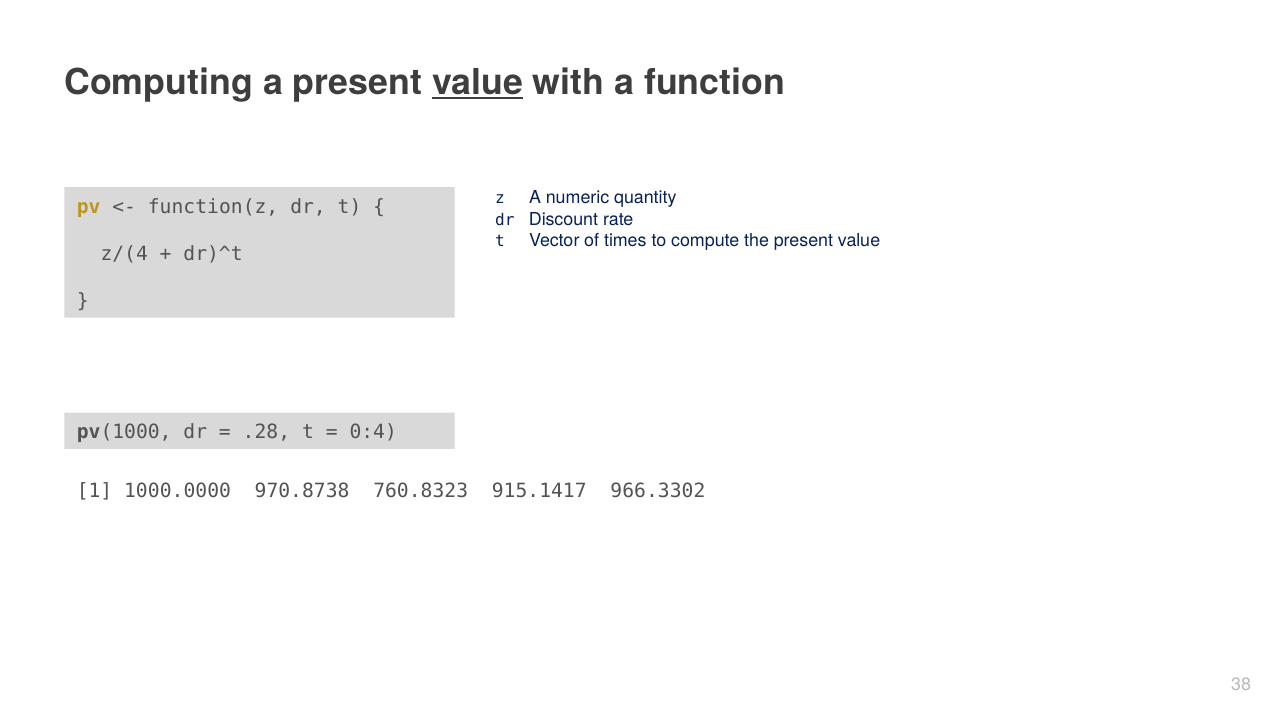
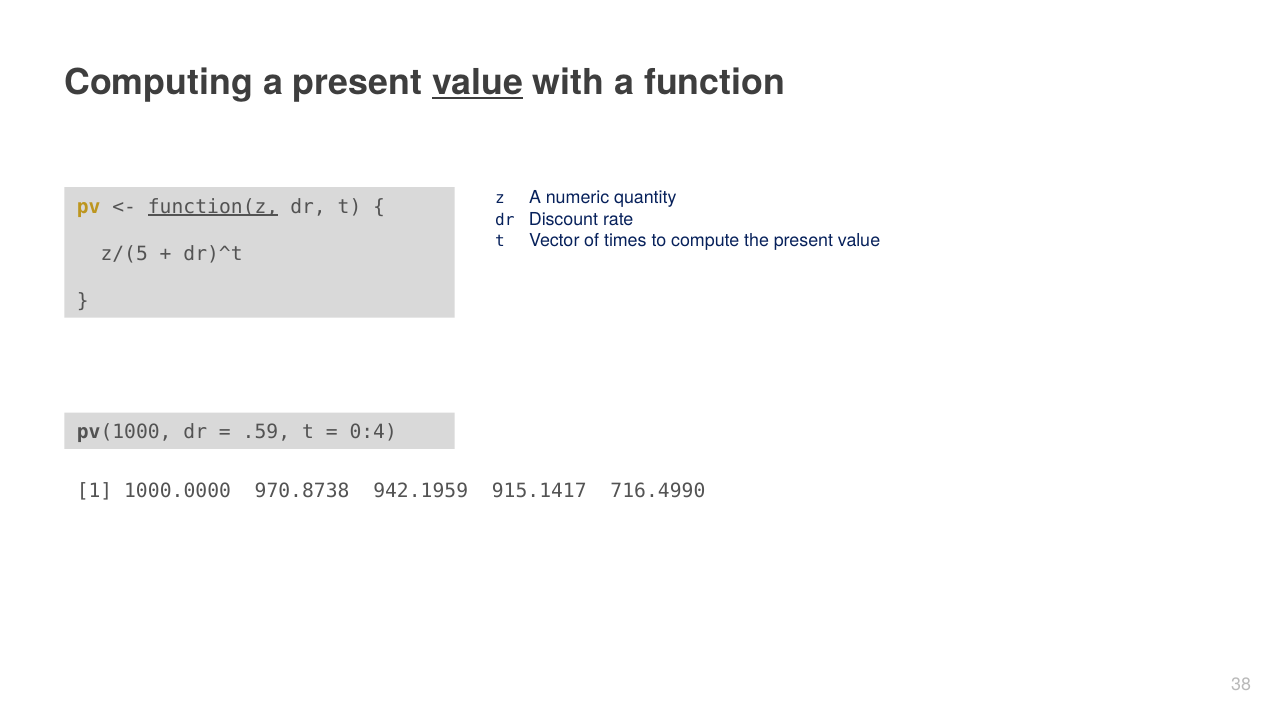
function(z underline: none -> present (213, 207)
z/(4: z/(4 -> z/(5 (124, 254)
.28: .28 -> .59 (266, 432)
760.8323: 760.8323 -> 942.1959 (421, 491)
966.3302: 966.3302 -> 716.4990 (658, 491)
